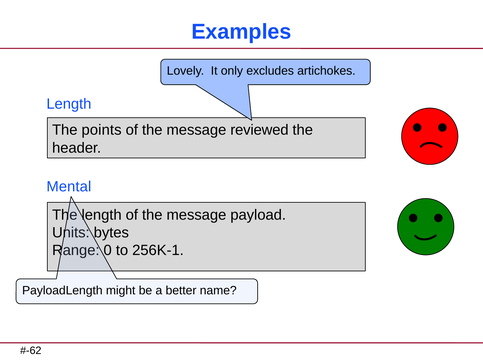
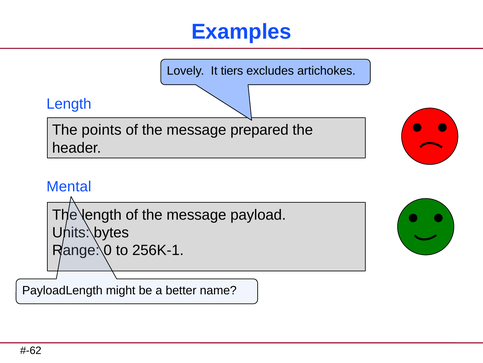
only: only -> tiers (232, 71)
reviewed: reviewed -> prepared (259, 130)
